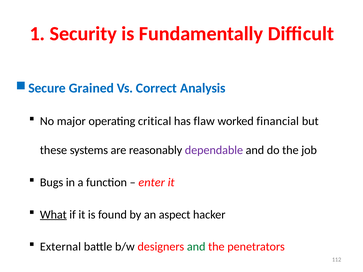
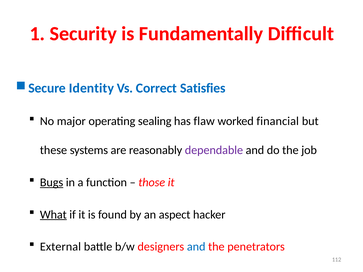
Grained: Grained -> Identity (91, 88)
Analysis: Analysis -> Satisfies (203, 88)
critical: critical -> sealing (155, 121)
Bugs underline: none -> present (52, 183)
enter: enter -> those (152, 183)
and colour: green -> blue (196, 247)
